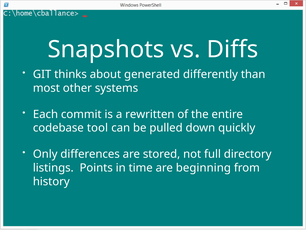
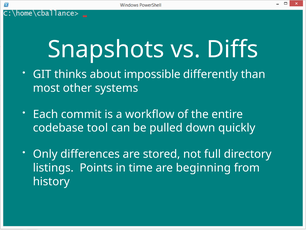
generated: generated -> impossible (152, 74)
rewritten: rewritten -> workflow (150, 114)
